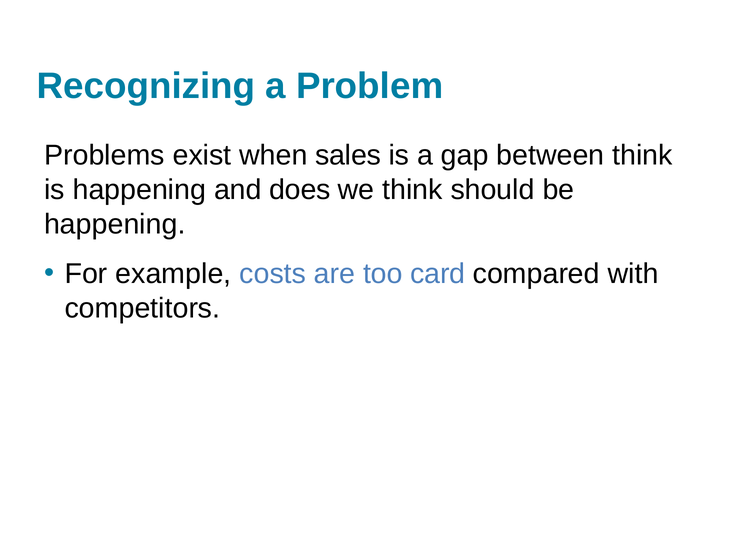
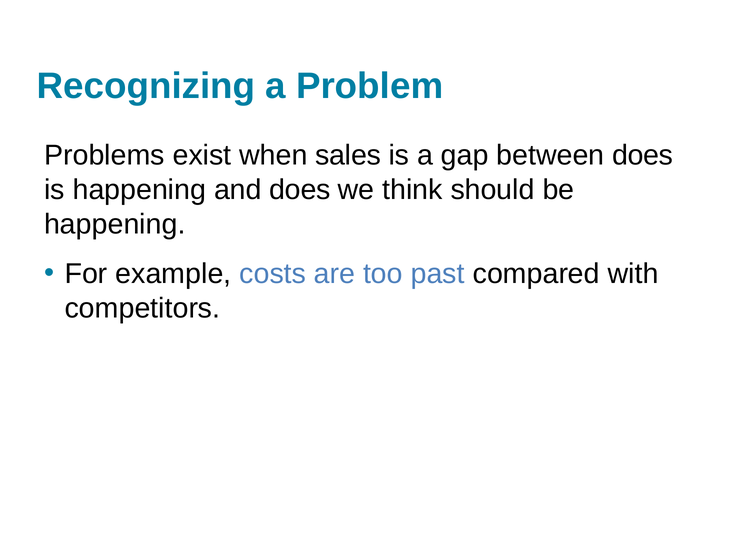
between think: think -> does (643, 155)
card: card -> past (438, 274)
